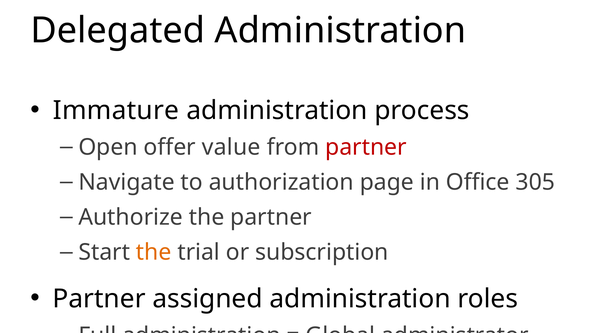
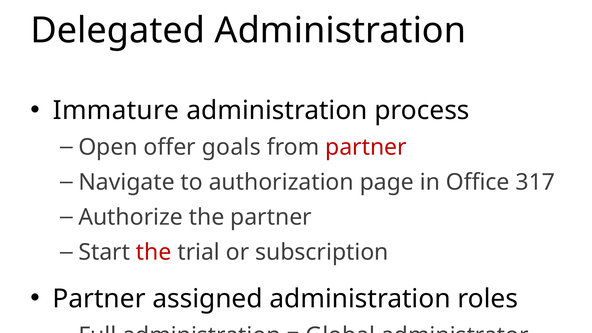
value: value -> goals (231, 147)
305: 305 -> 317 (535, 182)
the colour: orange -> red (154, 252)
